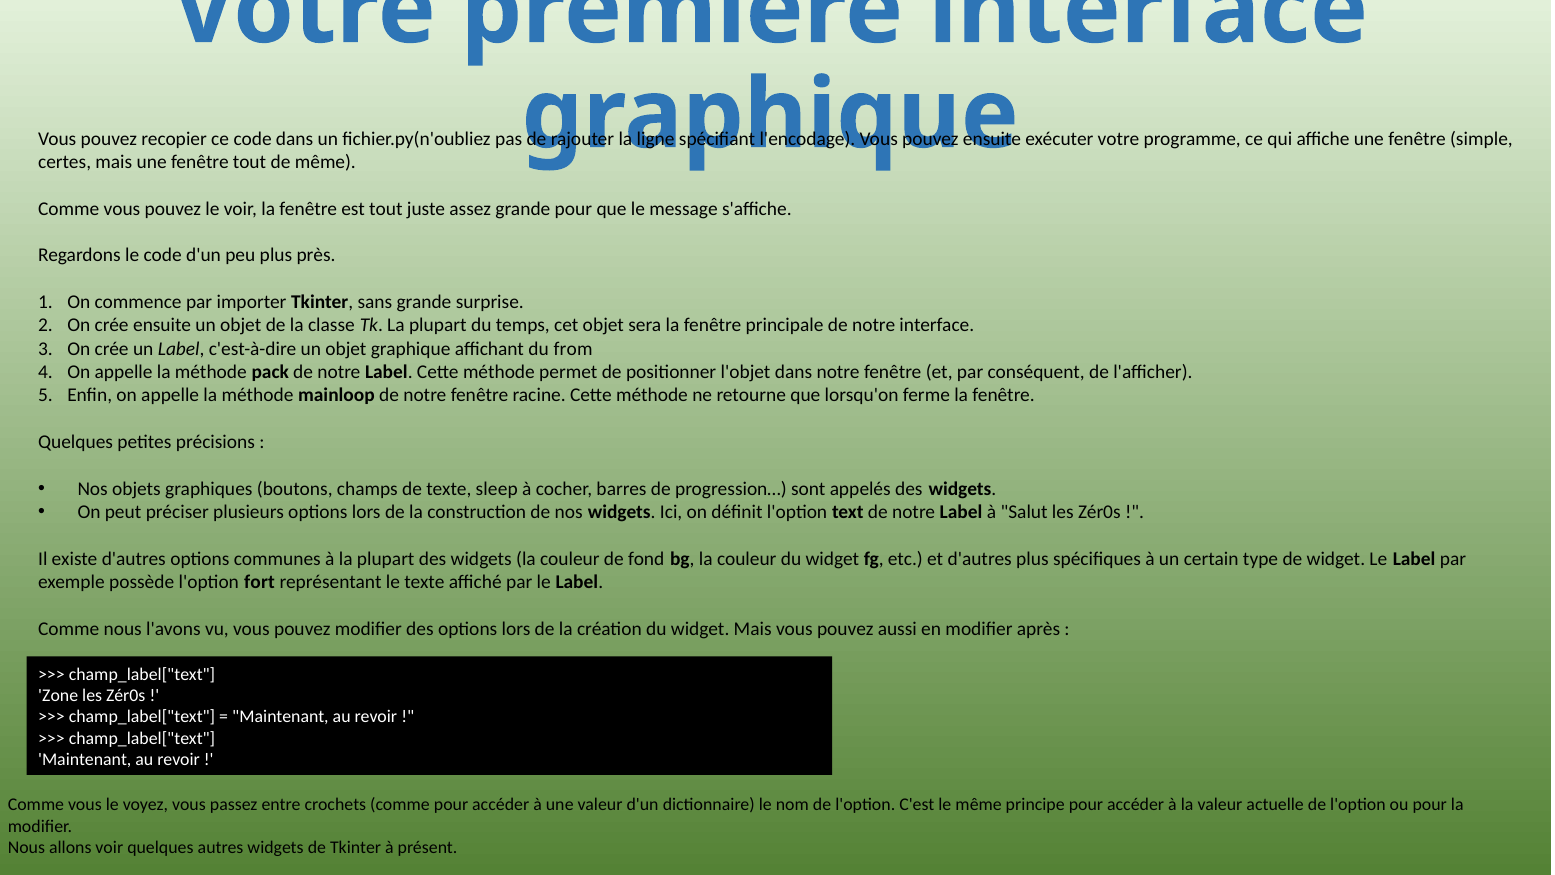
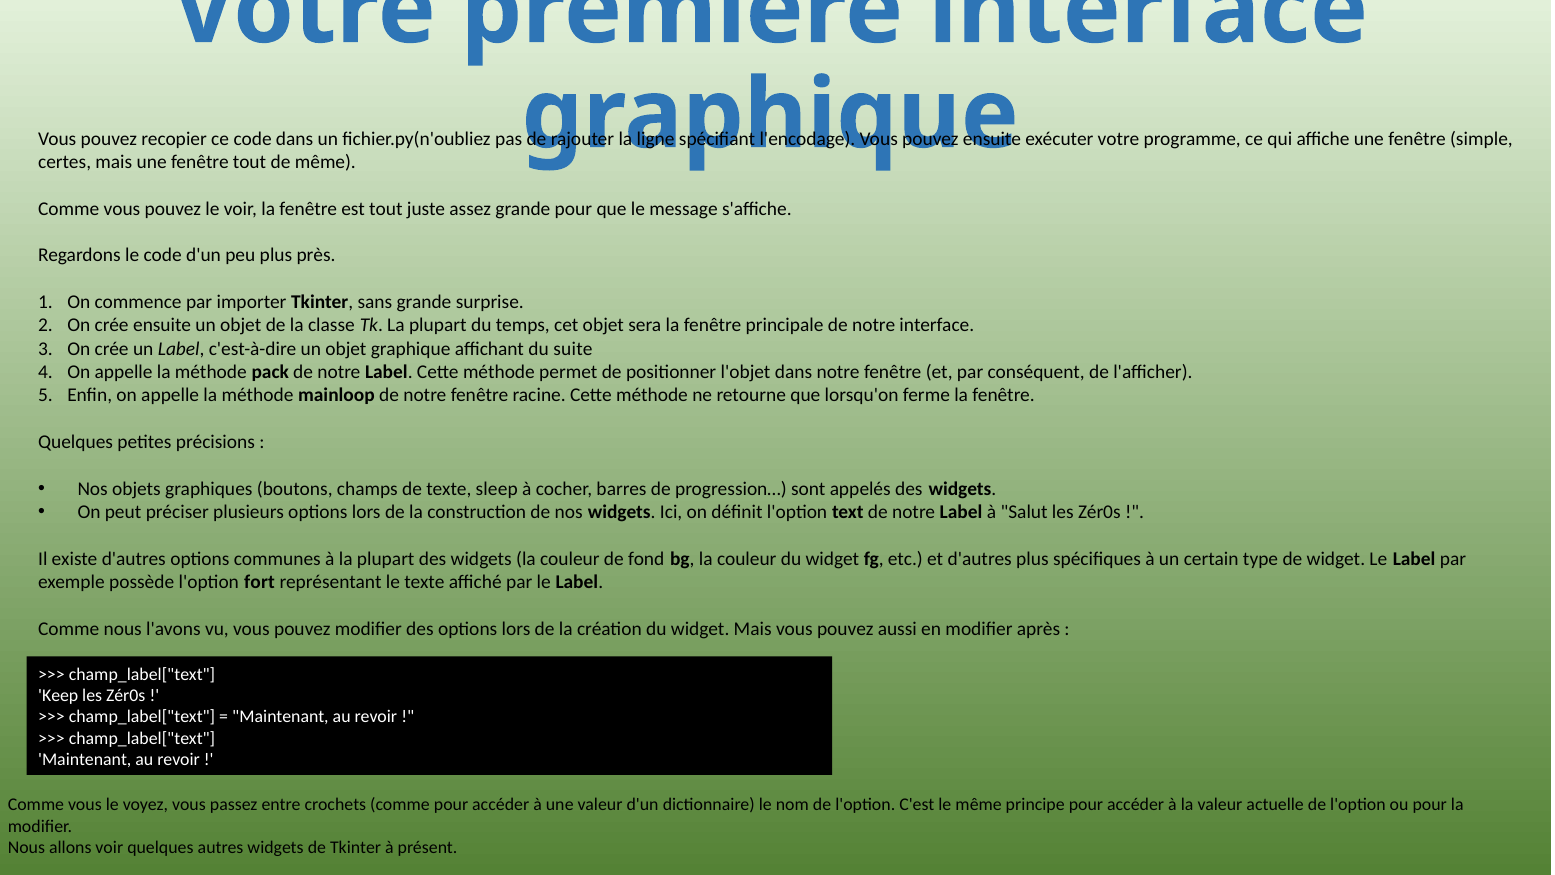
from: from -> suite (573, 349)
Zone: Zone -> Keep (58, 695)
